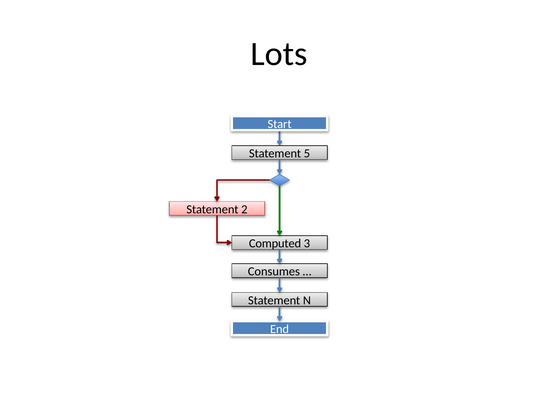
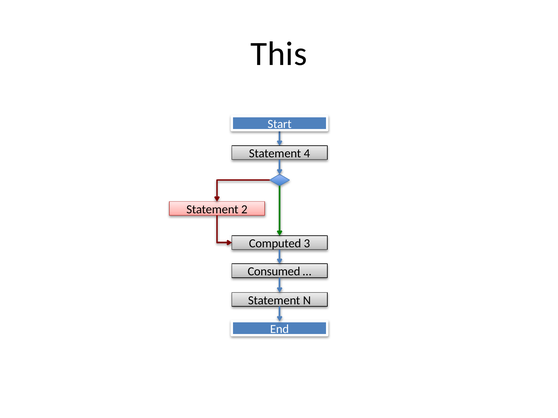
Lots: Lots -> This (279, 54)
5: 5 -> 4 (307, 154)
Consumes: Consumes -> Consumed (274, 272)
